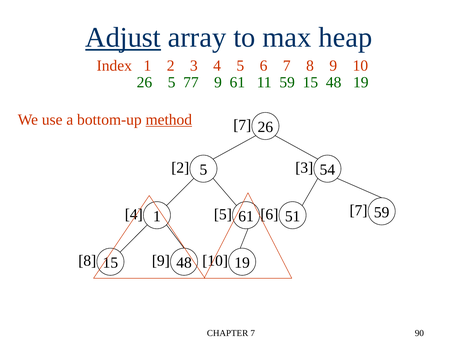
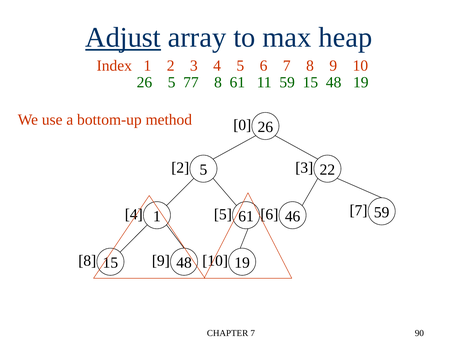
77 9: 9 -> 8 (218, 82)
method underline: present -> none (169, 120)
7: 7 -> 0 (242, 125)
54: 54 -> 22 (327, 170)
51: 51 -> 46 (293, 216)
